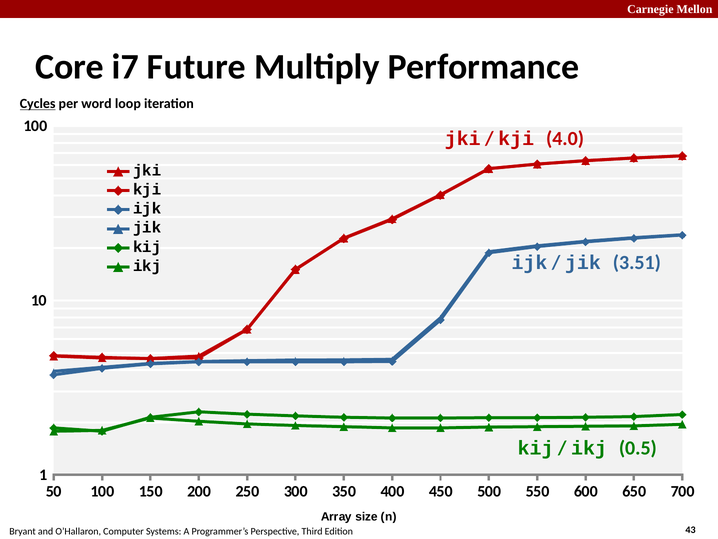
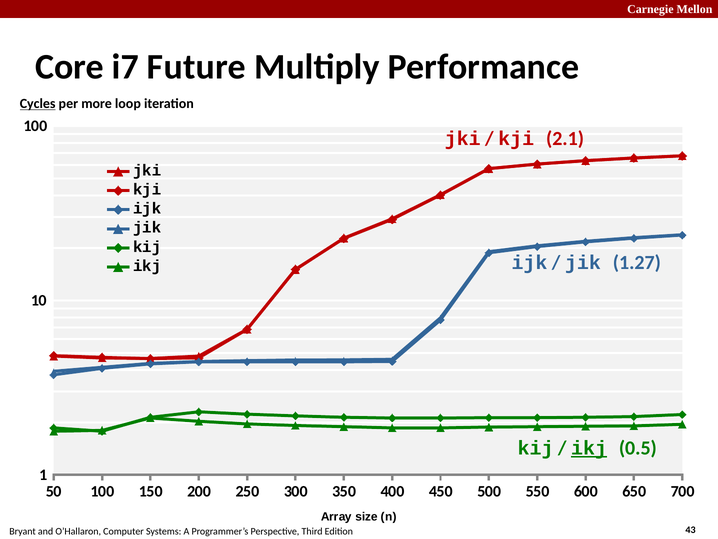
word: word -> more (97, 104)
4.0: 4.0 -> 2.1 (565, 139)
3.51: 3.51 -> 1.27 (637, 262)
ikj underline: none -> present (589, 448)
